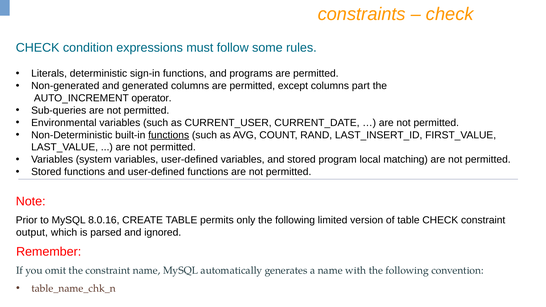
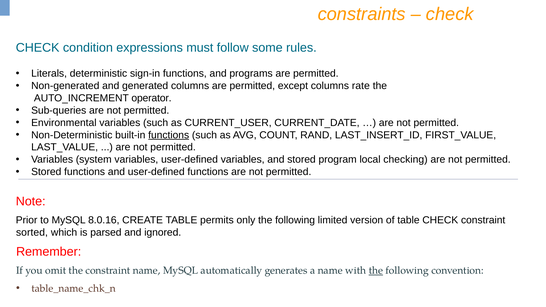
part: part -> rate (361, 86)
matching: matching -> checking (405, 160)
output: output -> sorted (32, 233)
the underline: none -> present (376, 271)
